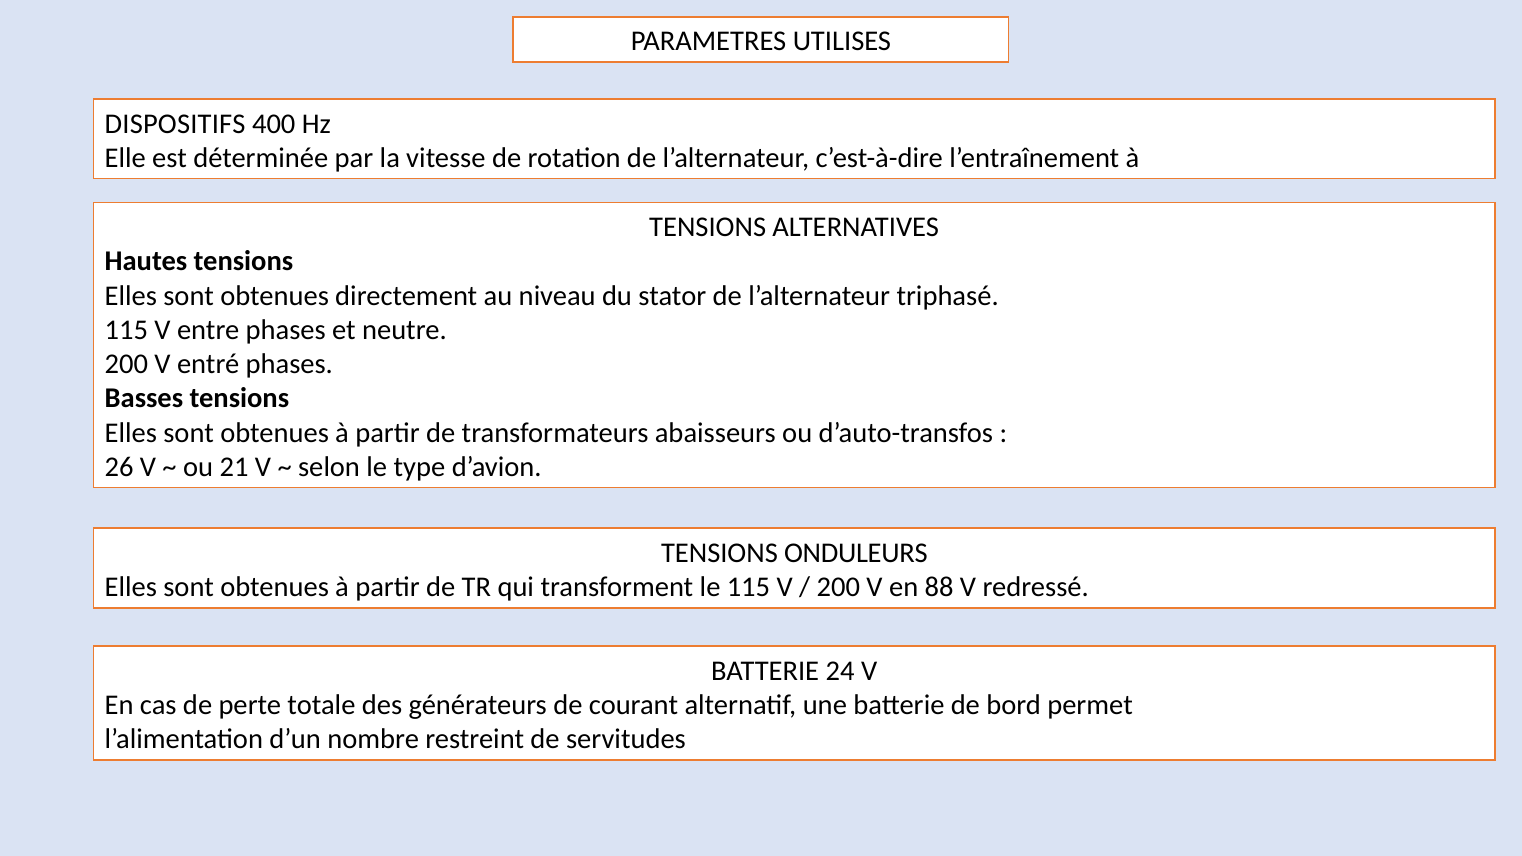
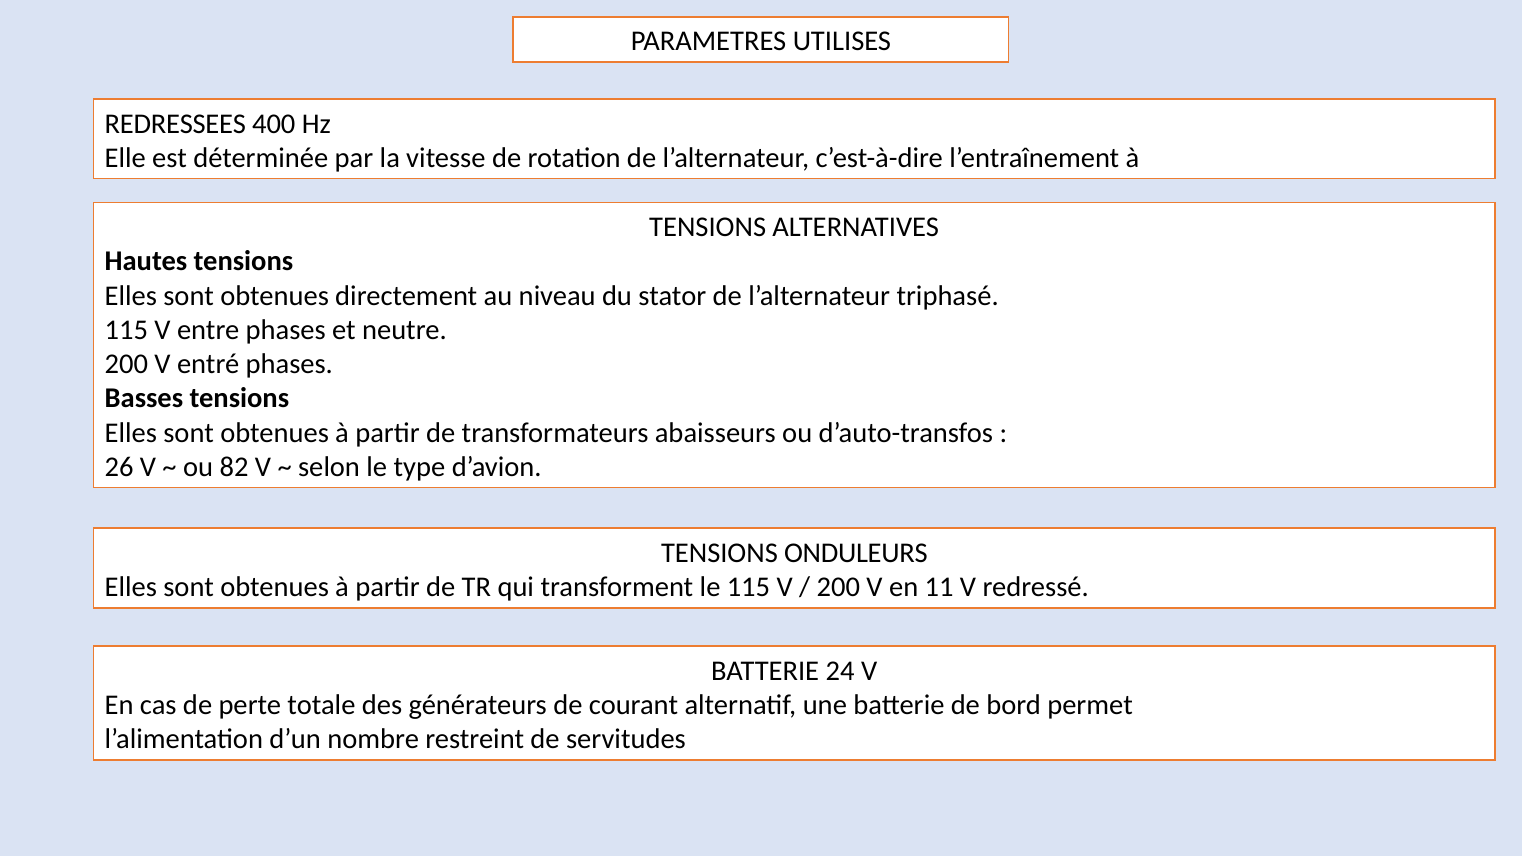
DISPOSITIFS: DISPOSITIFS -> REDRESSEES (175, 124)
21: 21 -> 82 (234, 467)
88: 88 -> 11 (939, 587)
